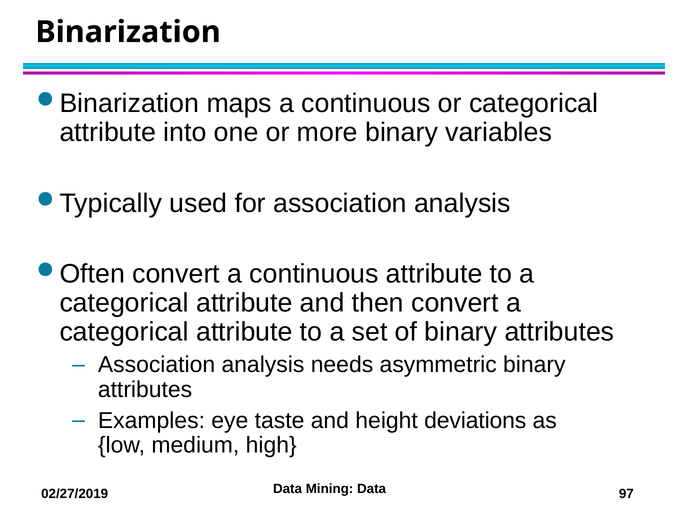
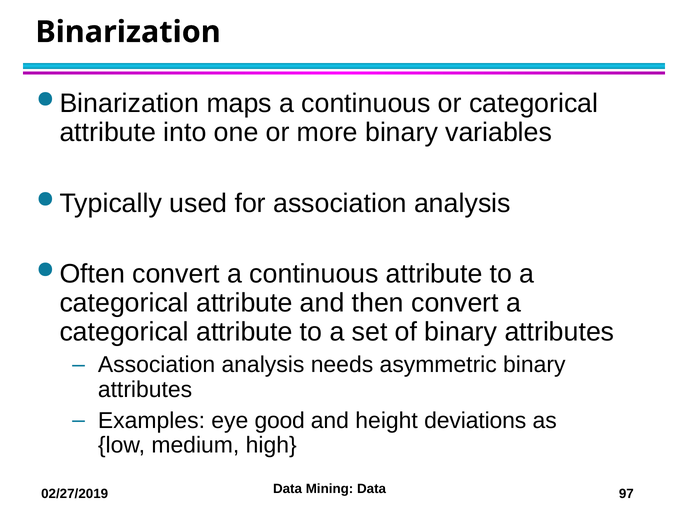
taste: taste -> good (280, 421)
